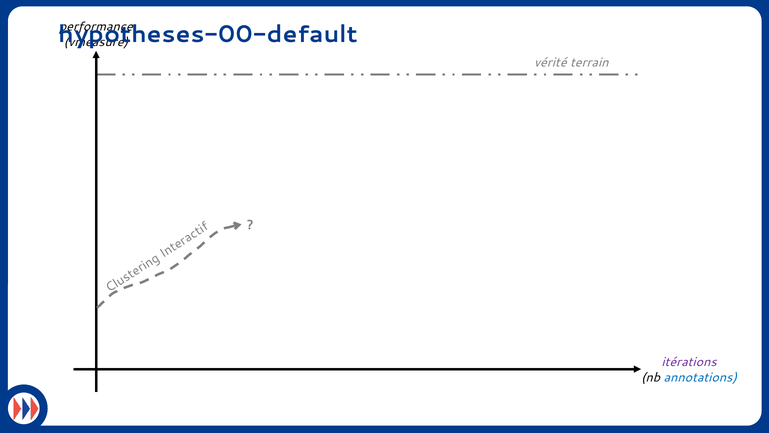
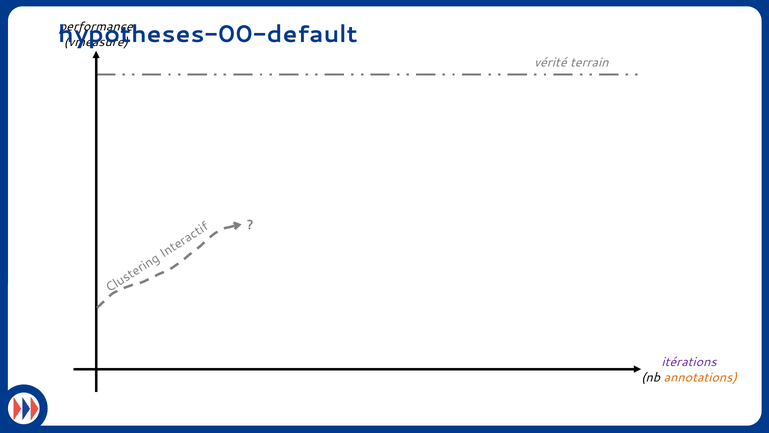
annotations colour: blue -> orange (700, 377)
